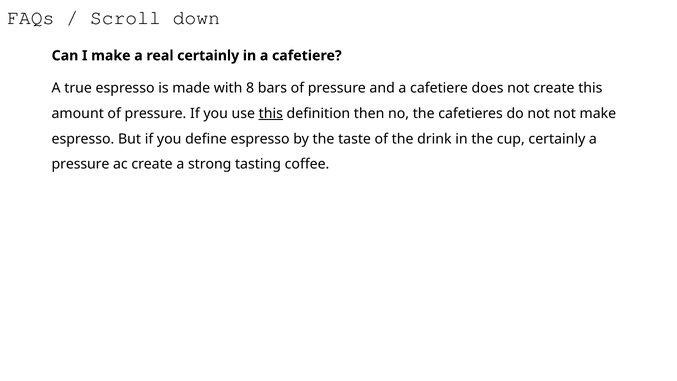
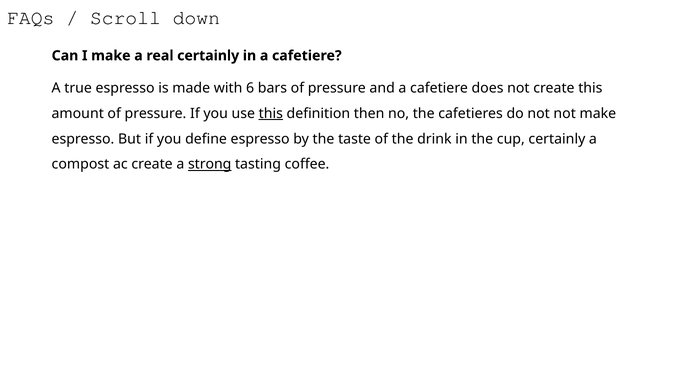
8: 8 -> 6 (250, 88)
pressure: pressure -> compost (80, 164)
strong underline: none -> present (210, 164)
